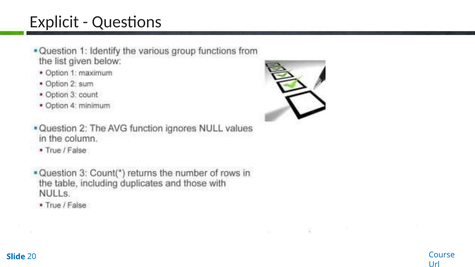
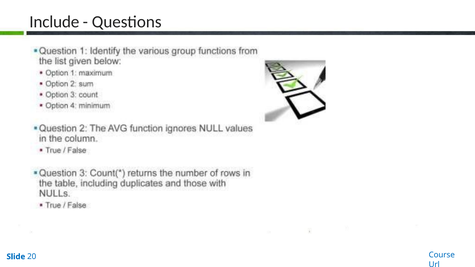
Explicit: Explicit -> Include (54, 22)
